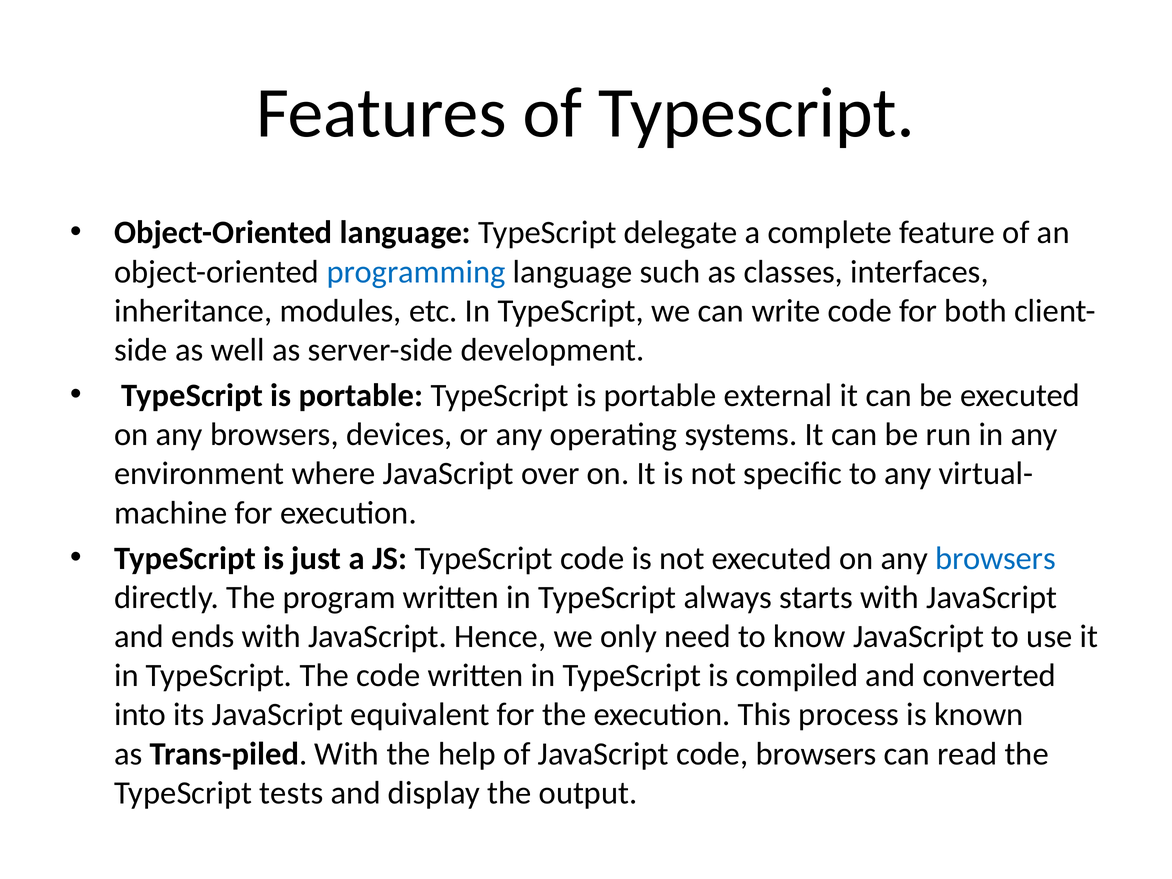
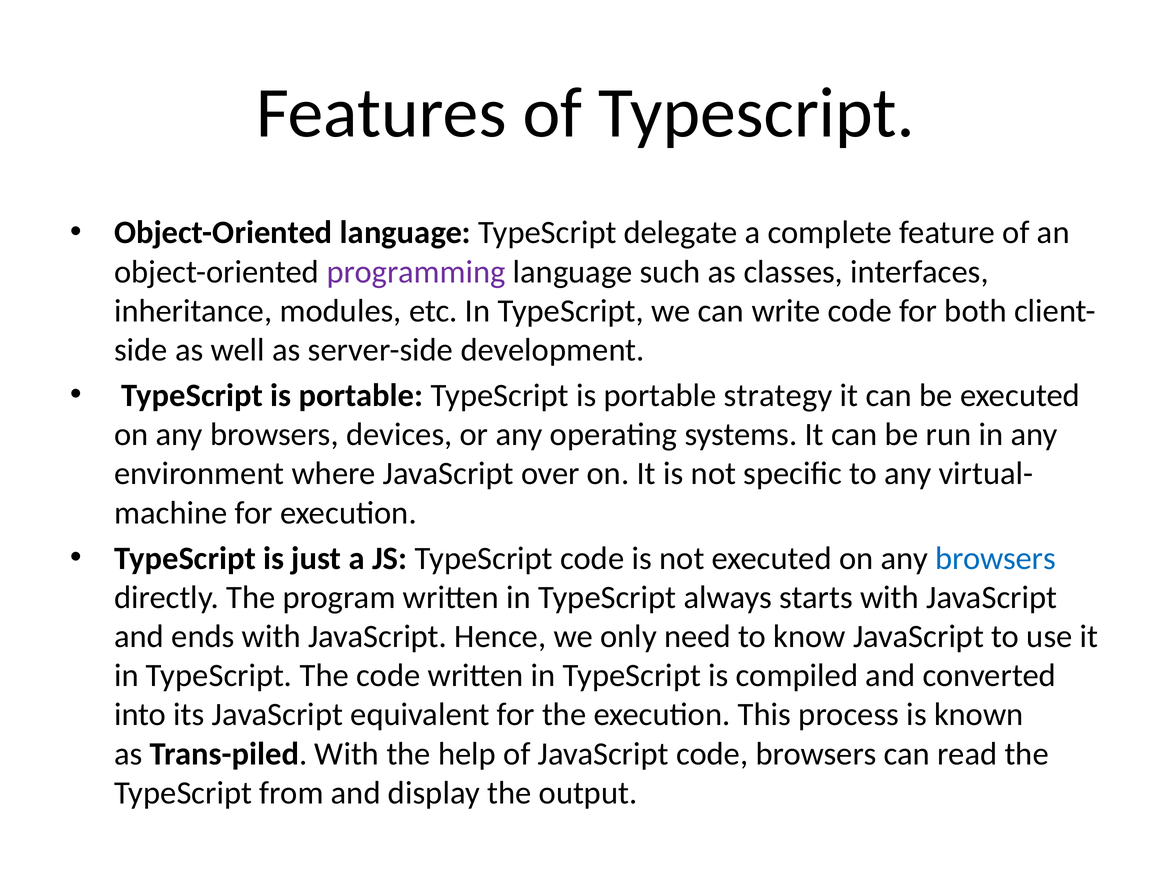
programming colour: blue -> purple (416, 272)
external: external -> strategy (778, 396)
tests: tests -> from (291, 793)
